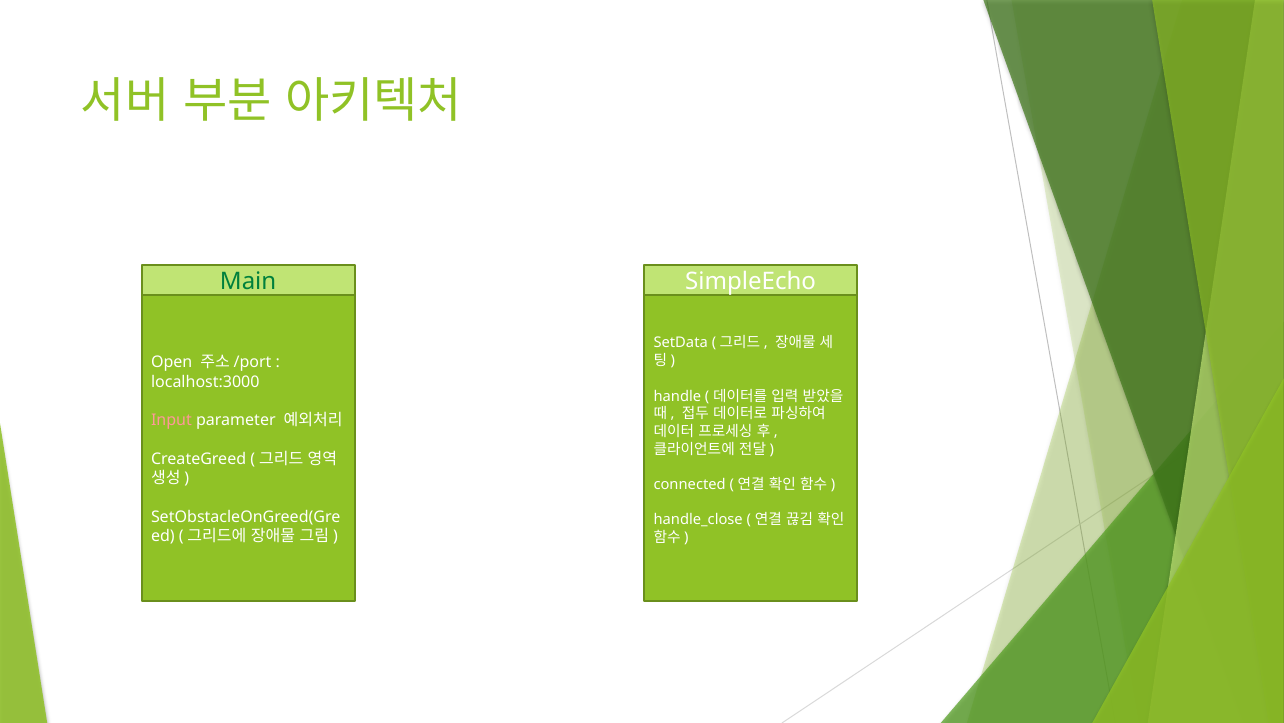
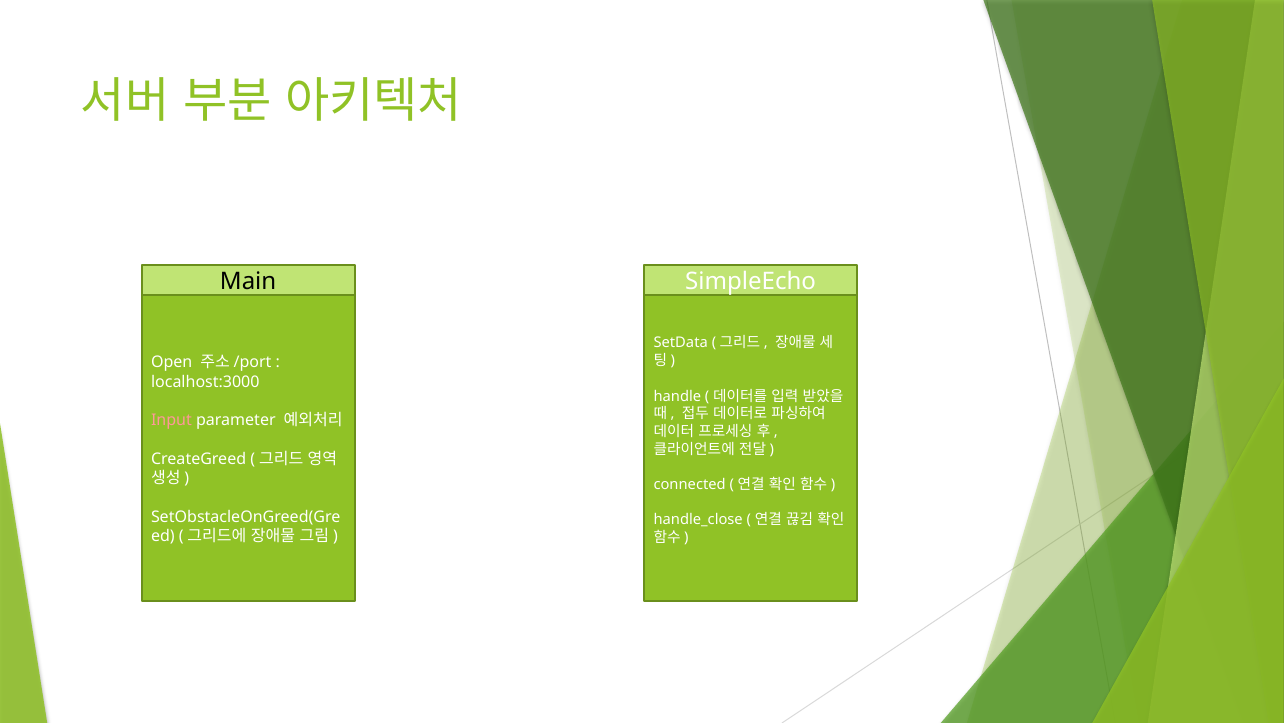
Main colour: green -> black (248, 281)
